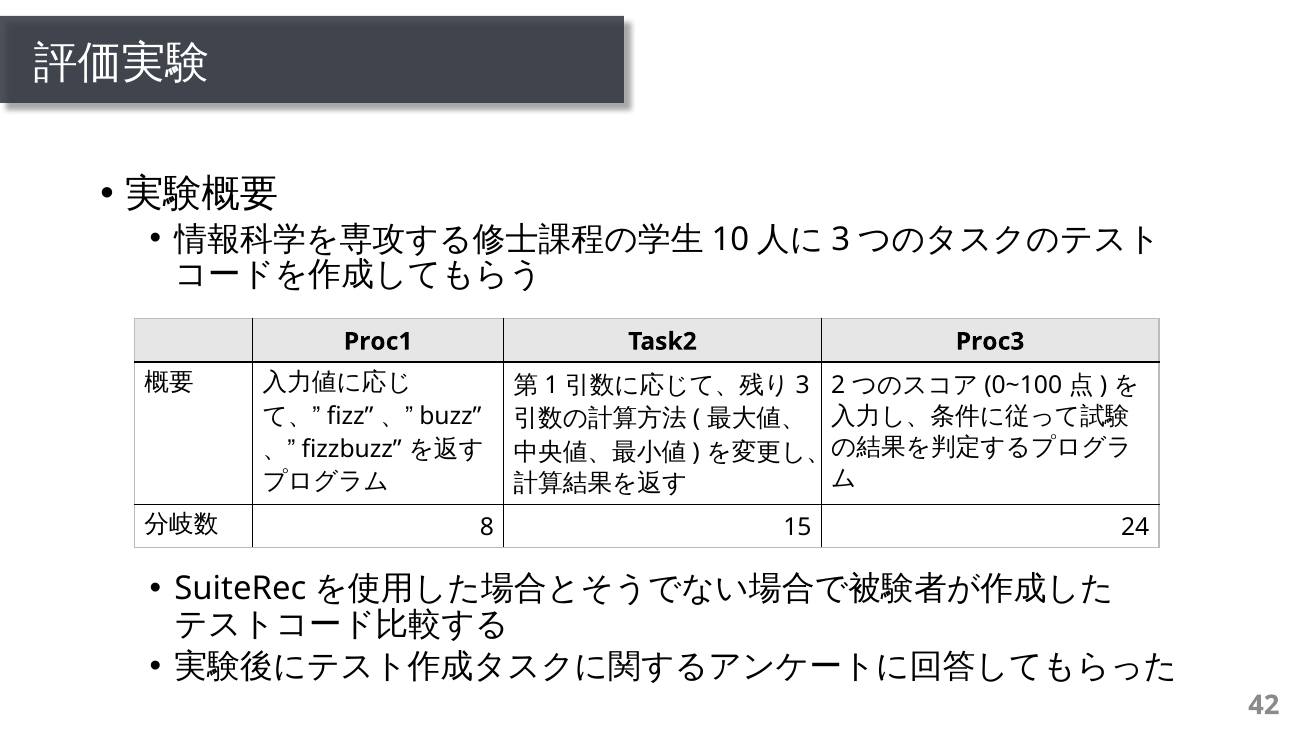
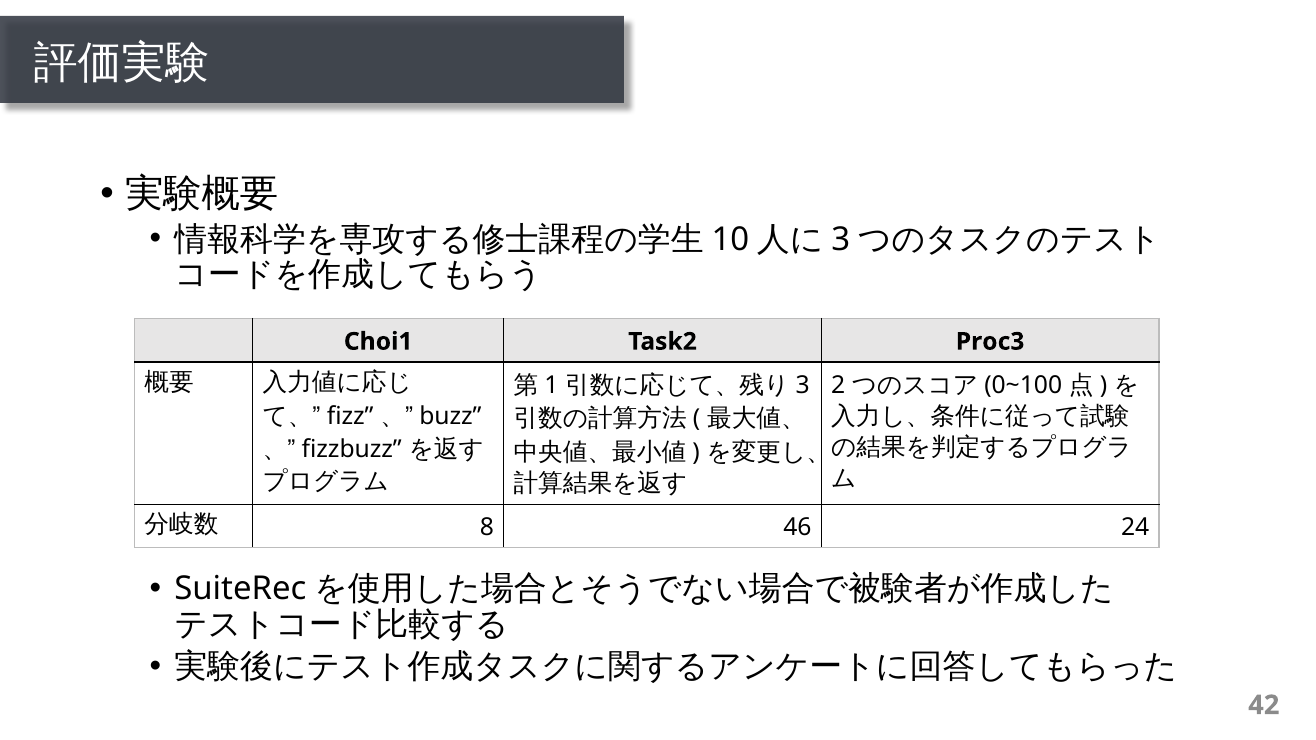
Proc1: Proc1 -> Choi1 (378, 342)
15: 15 -> 46 (797, 527)
